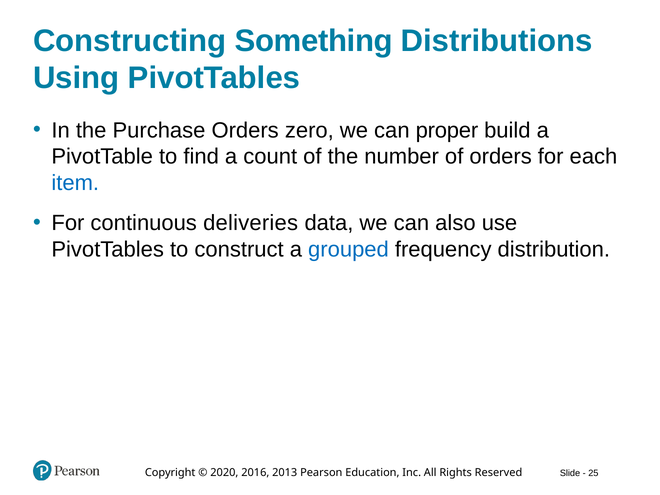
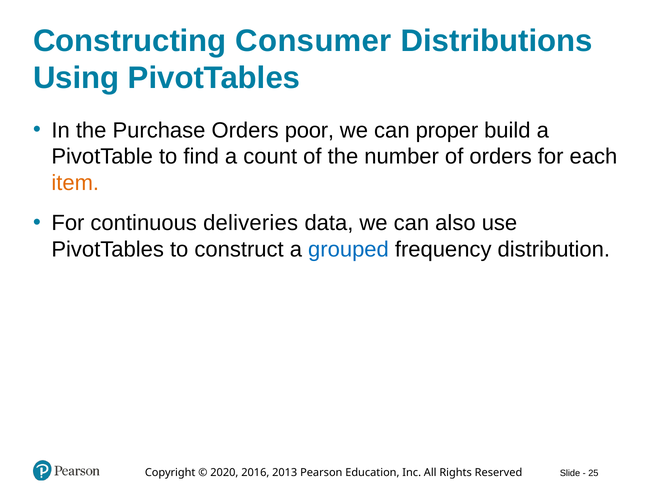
Something: Something -> Consumer (314, 41)
zero: zero -> poor (309, 130)
item colour: blue -> orange (75, 183)
